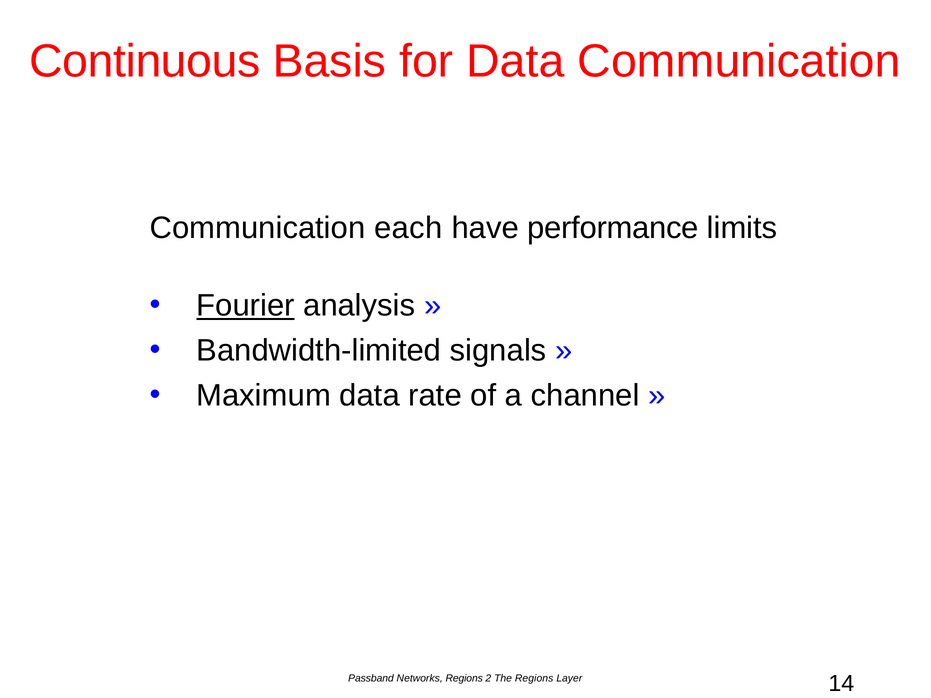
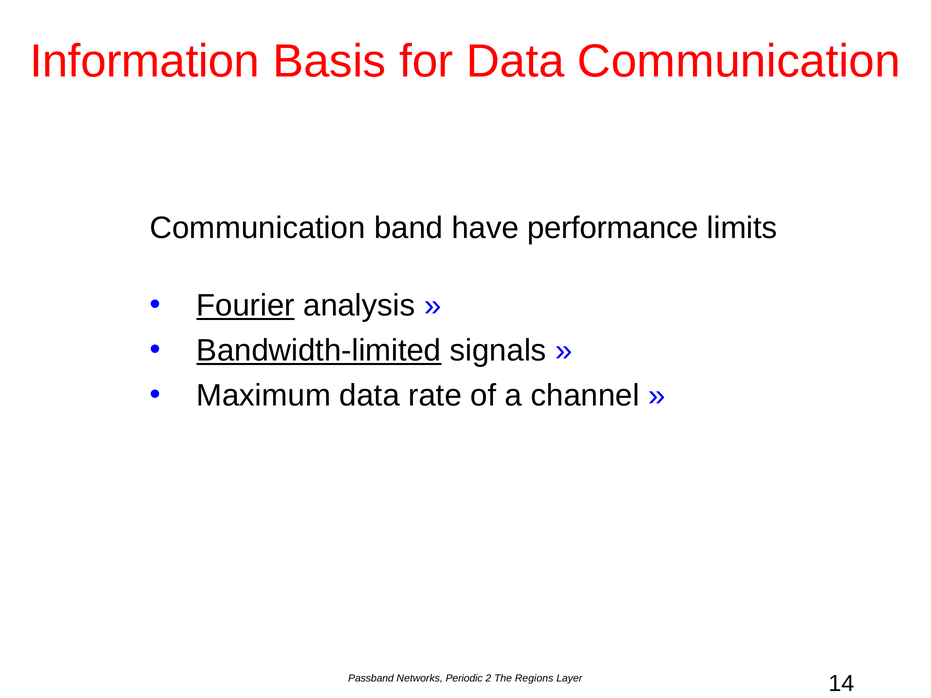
Continuous: Continuous -> Information (145, 61)
each: each -> band (409, 228)
Bandwidth-limited underline: none -> present (319, 351)
Networks Regions: Regions -> Periodic (464, 679)
